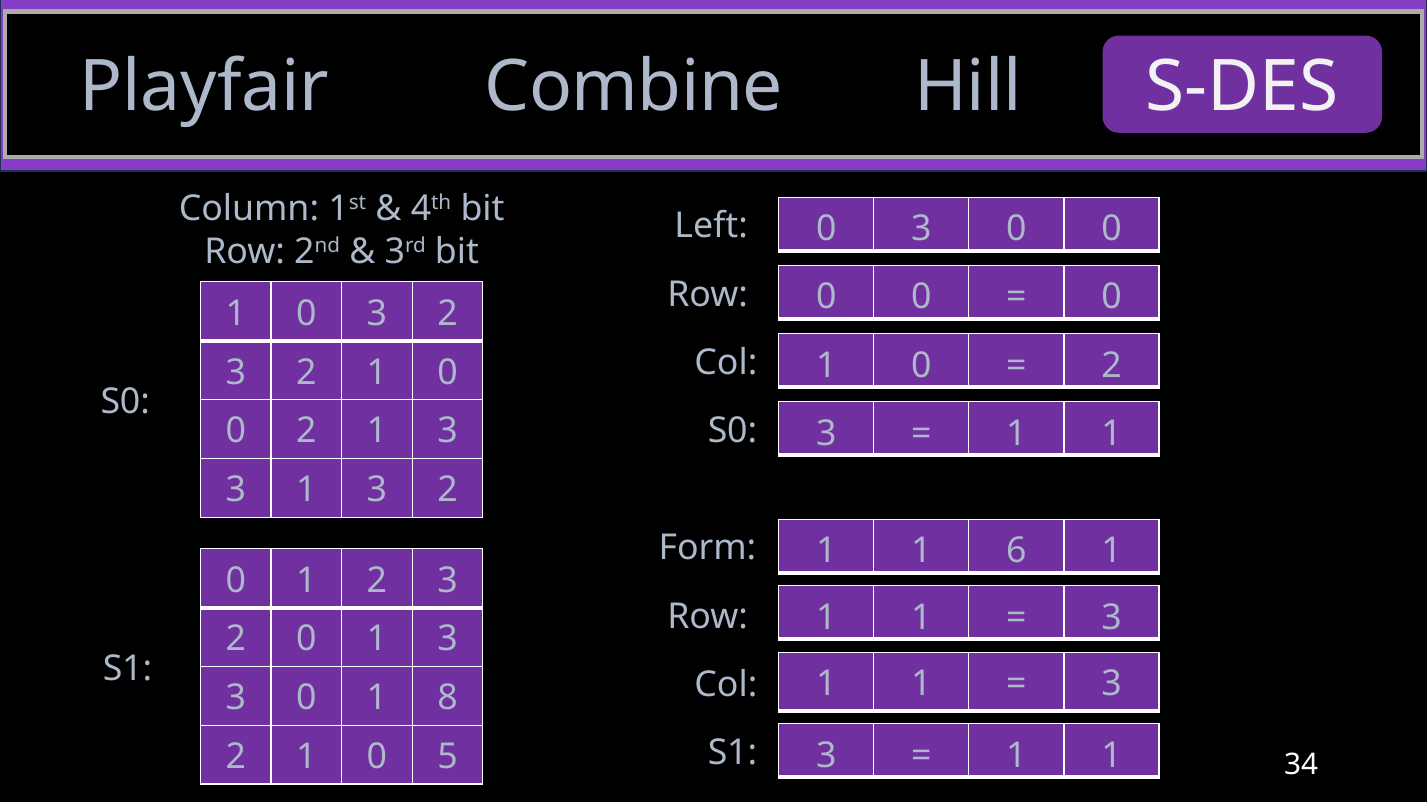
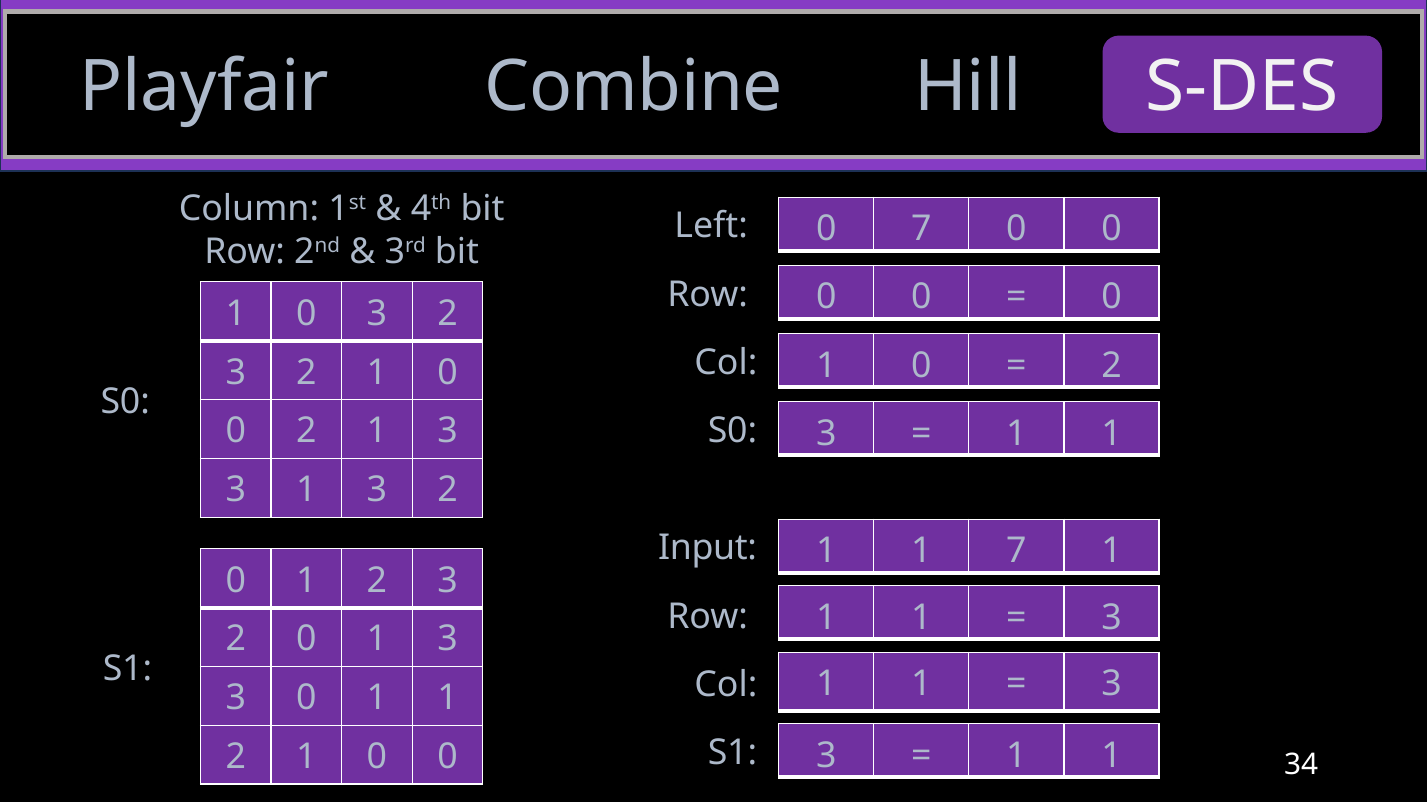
3: 3 -> 7 (921, 229)
Form: Form -> Input (708, 549)
1 6: 6 -> 7 (1016, 551)
0 1 8: 8 -> 1 (448, 699)
5: 5 -> 0 (448, 758)
